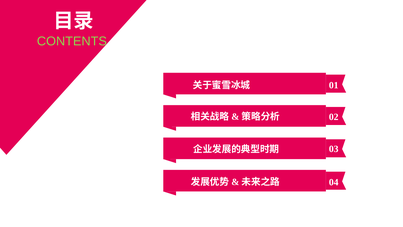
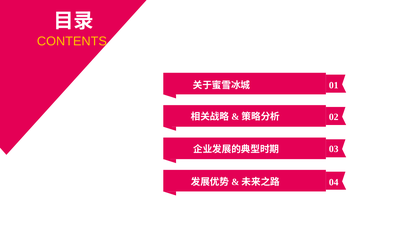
CONTENTS colour: light green -> yellow (72, 41)
